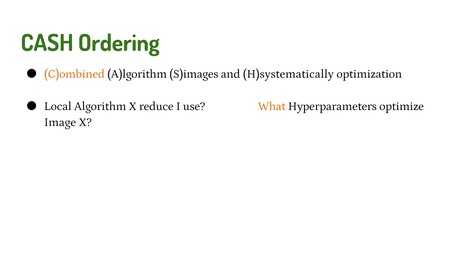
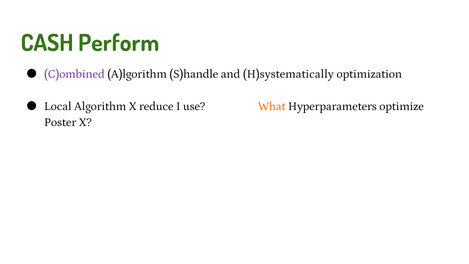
Ordering: Ordering -> Perform (119, 43)
C)ombined colour: orange -> purple (74, 74)
S)images: S)images -> S)handle (194, 74)
Image: Image -> Poster (60, 122)
